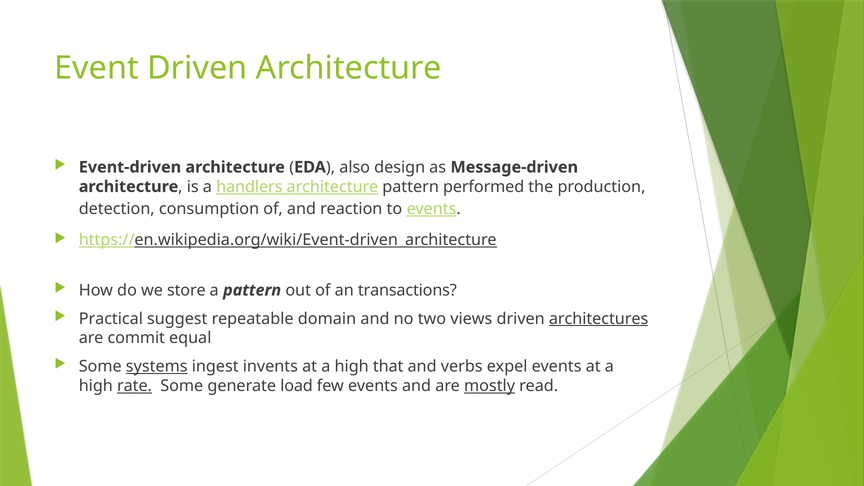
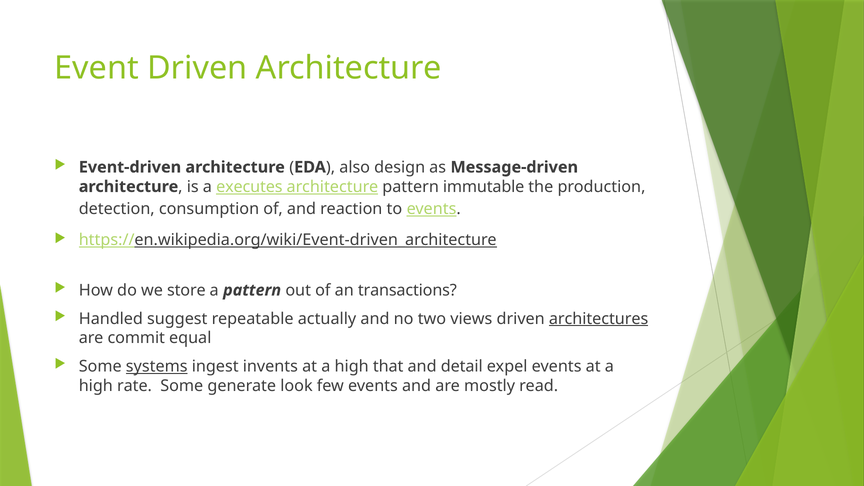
handlers: handlers -> executes (249, 187)
performed: performed -> immutable (484, 187)
Practical: Practical -> Handled (111, 319)
domain: domain -> actually (327, 319)
verbs: verbs -> detail (462, 367)
rate underline: present -> none (135, 386)
load: load -> look (296, 386)
mostly underline: present -> none (490, 386)
